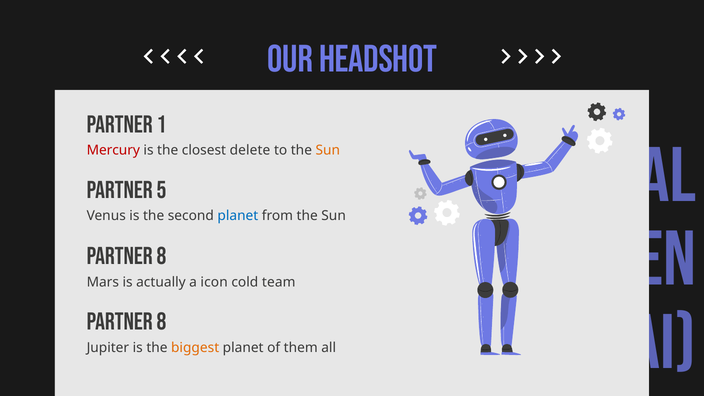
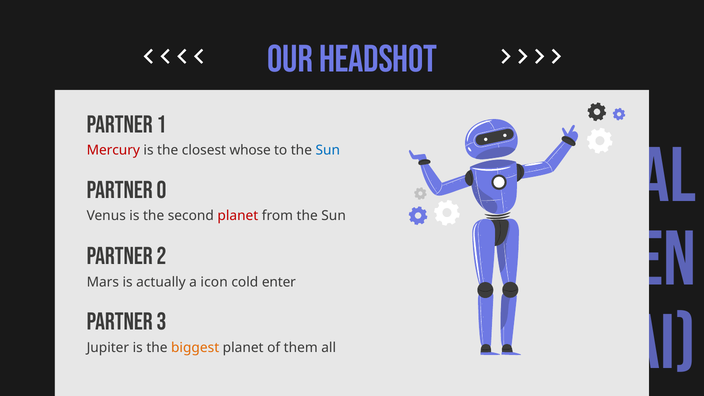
delete: delete -> whose (250, 150)
Sun colour: orange -> blue (328, 150)
5: 5 -> 0 (161, 190)
planet colour: blue -> red (238, 216)
8: 8 -> 2 (161, 256)
team: team -> enter (279, 282)
8: 8 -> 3 (161, 322)
